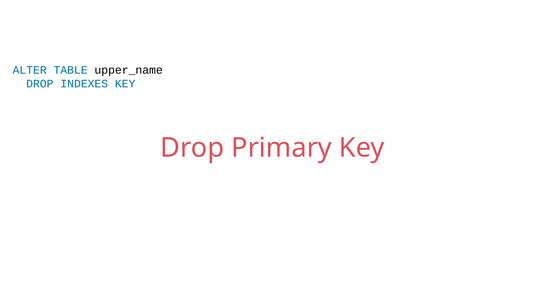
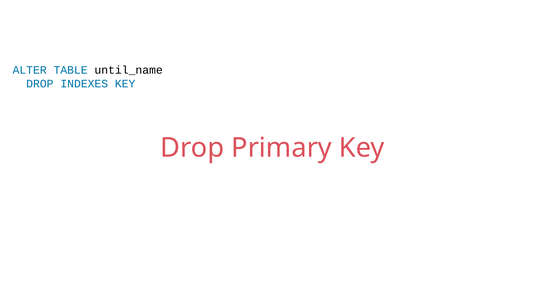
upper_name: upper_name -> until_name (129, 70)
